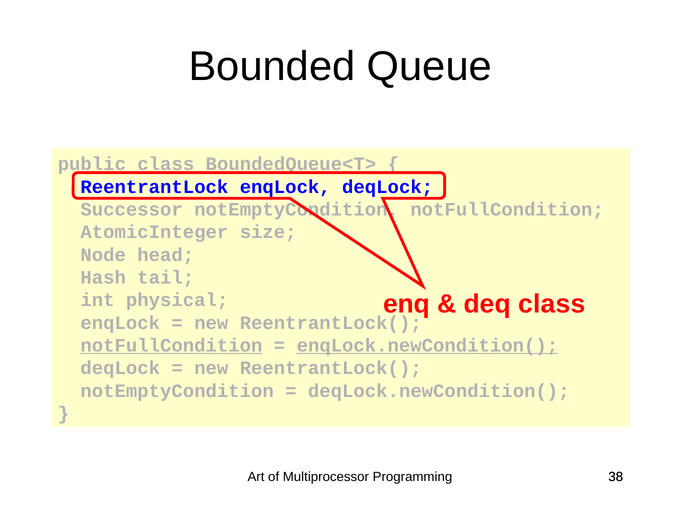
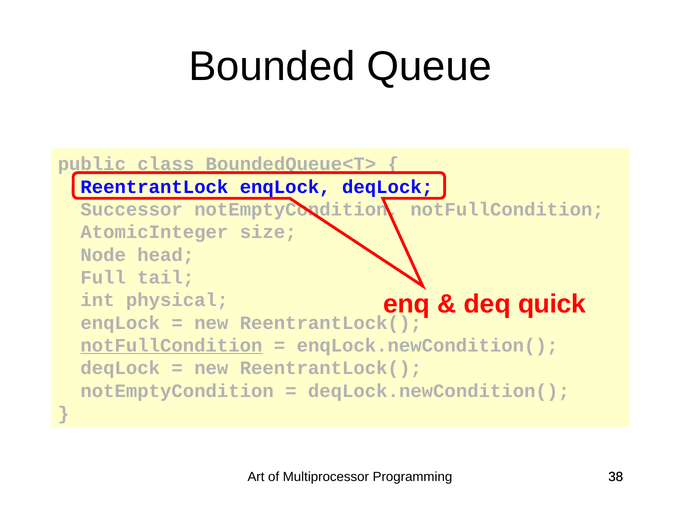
Hash: Hash -> Full (103, 278)
deq class: class -> quick (552, 305)
enqLock.newCondition( underline: present -> none (427, 346)
